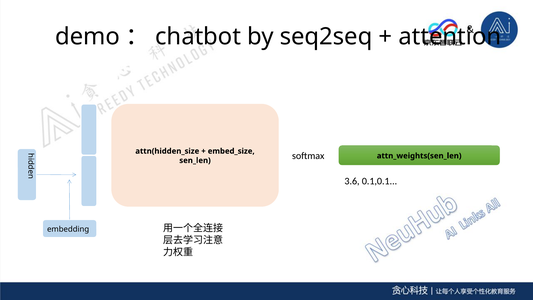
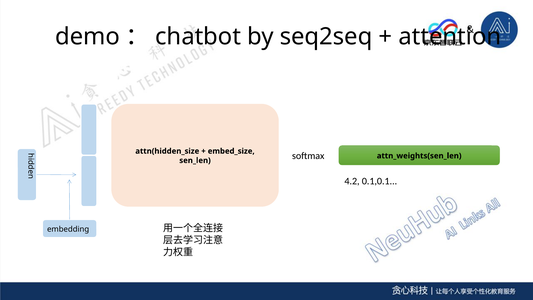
3.6: 3.6 -> 4.2 (352, 181)
